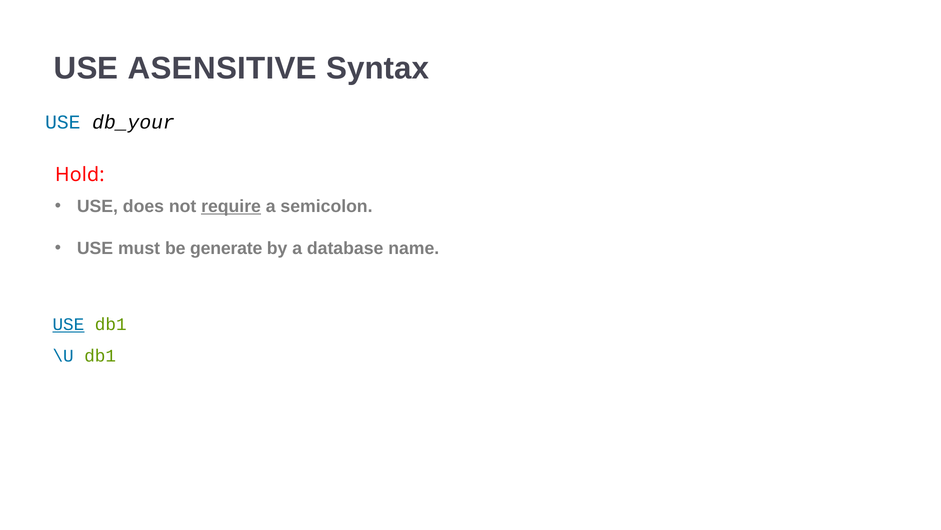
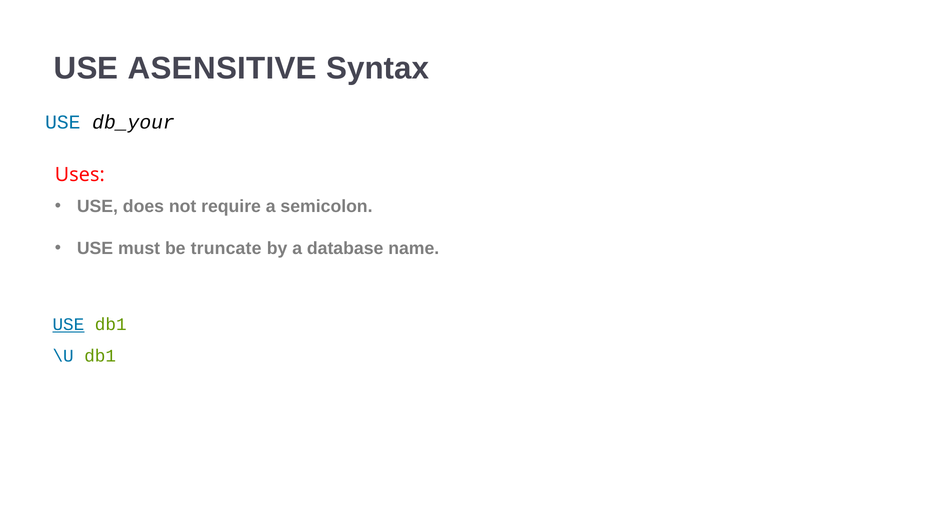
Hold: Hold -> Uses (80, 174)
require underline: present -> none (231, 206)
generate: generate -> truncate (226, 248)
